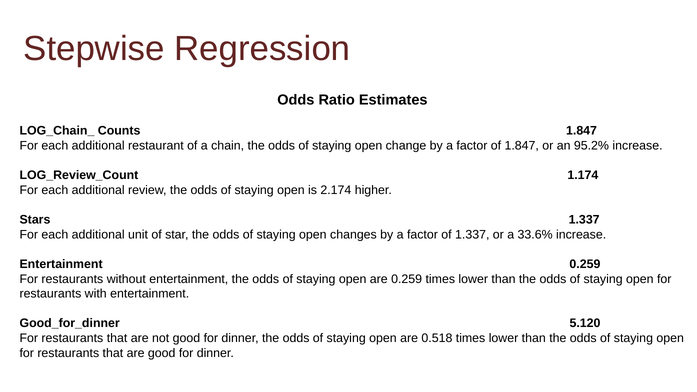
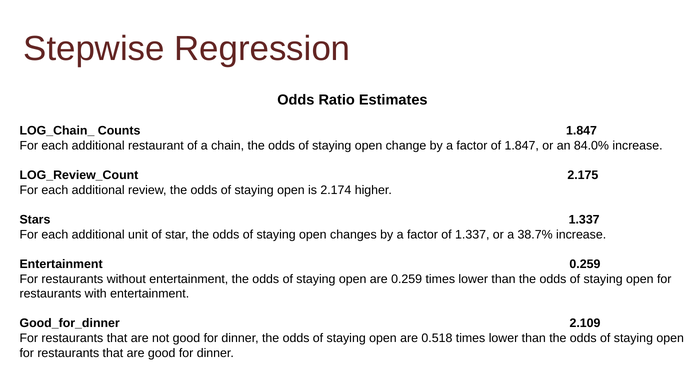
95.2%: 95.2% -> 84.0% (591, 146)
1.174: 1.174 -> 2.175 (583, 175)
33.6%: 33.6% -> 38.7% (535, 235)
5.120: 5.120 -> 2.109 (585, 323)
